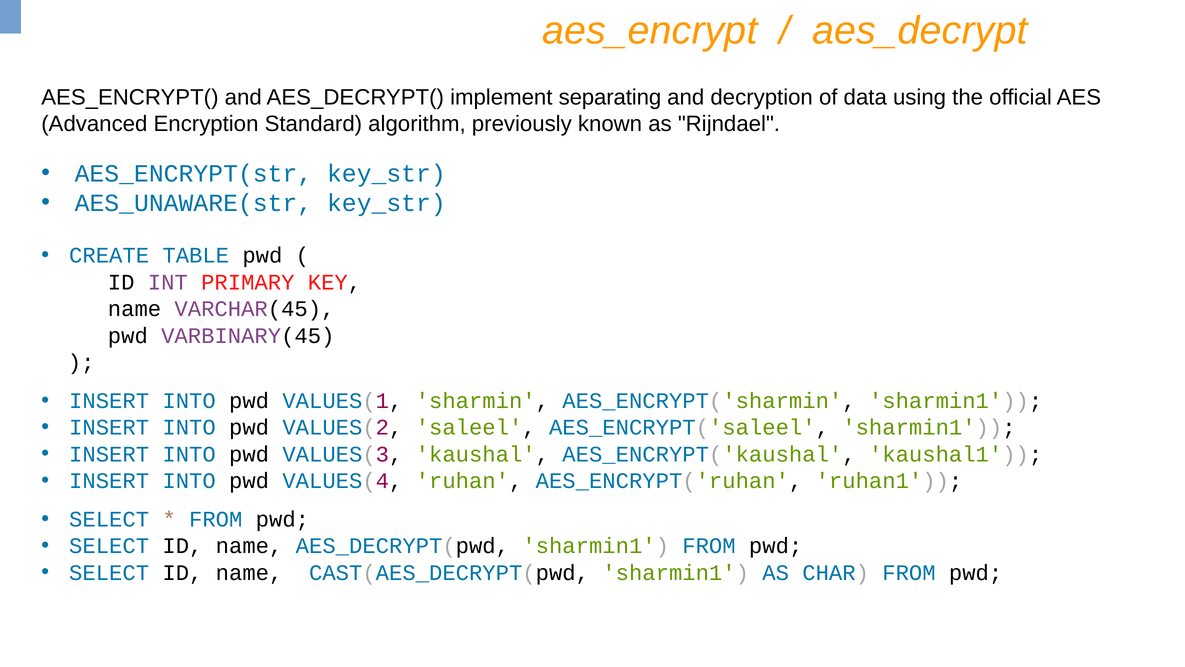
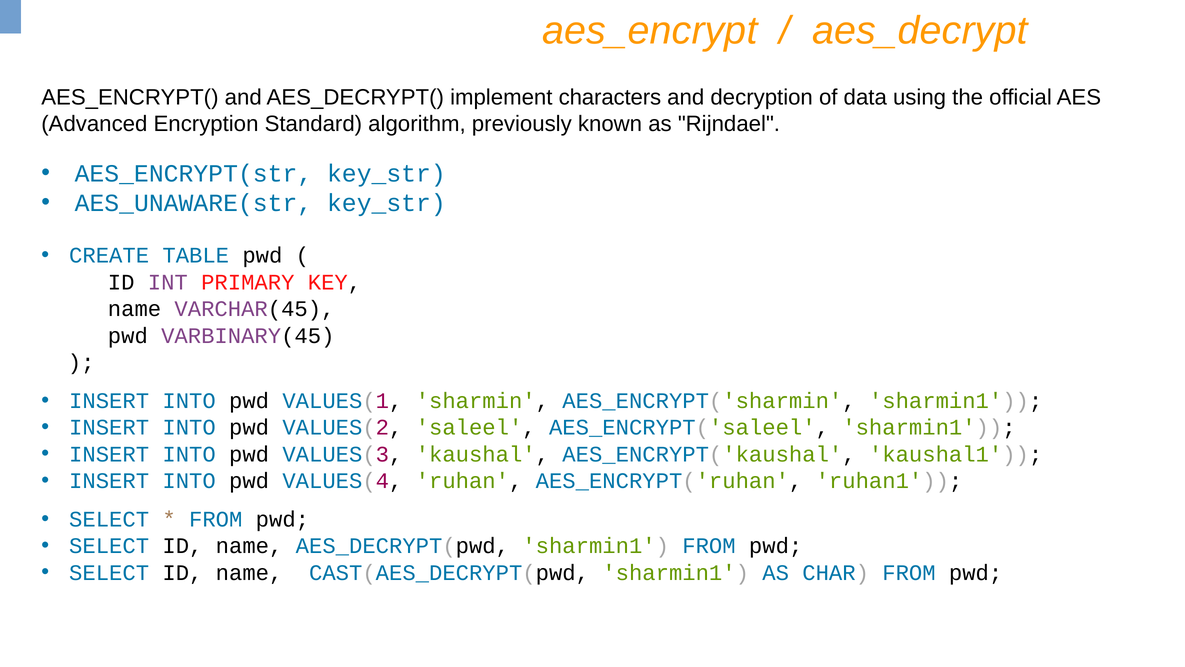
separating: separating -> characters (610, 97)
